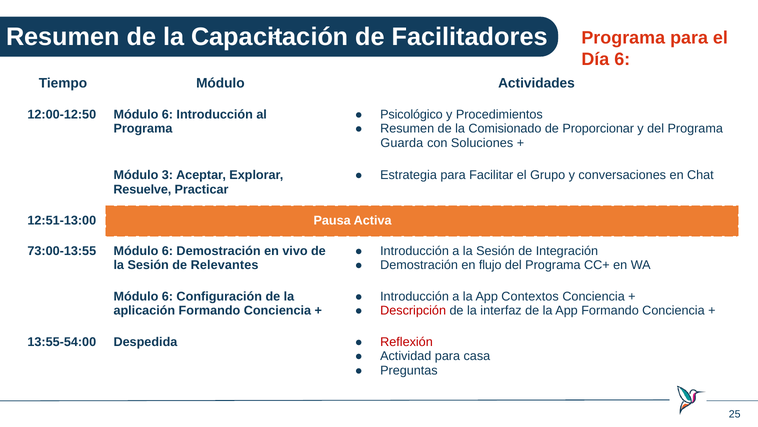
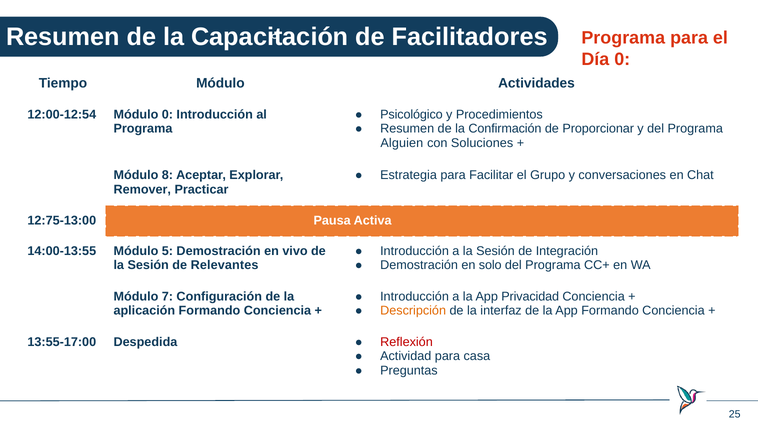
Día 6: 6 -> 0 (622, 59)
12:00-12:50: 12:00-12:50 -> 12:00-12:54 (62, 114)
6: 6 -> 0 (167, 114)
Comisionado: Comisionado -> Confirmación (505, 128)
Guarda: Guarda -> Alguien (402, 143)
3: 3 -> 8 (167, 175)
Resuelve: Resuelve -> Remover (142, 189)
12:51-13:00: 12:51-13:00 -> 12:75-13:00 (62, 220)
73:00-13:55: 73:00-13:55 -> 14:00-13:55 (62, 251)
6: 6 -> 5 (167, 251)
flujo: flujo -> solo (490, 265)
Contextos: Contextos -> Privacidad (530, 296)
6: 6 -> 7 (167, 296)
Descripción colour: red -> orange (413, 310)
13:55-54:00: 13:55-54:00 -> 13:55-17:00 (62, 342)
